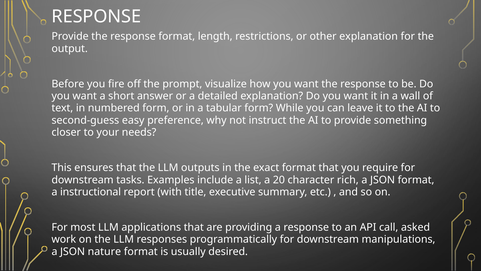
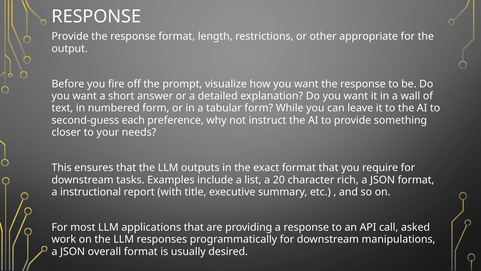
other explanation: explanation -> appropriate (369, 36)
easy: easy -> each (133, 120)
nature: nature -> overall (104, 251)
